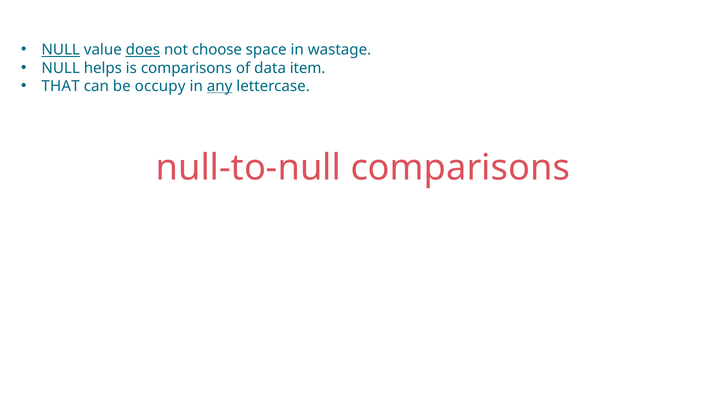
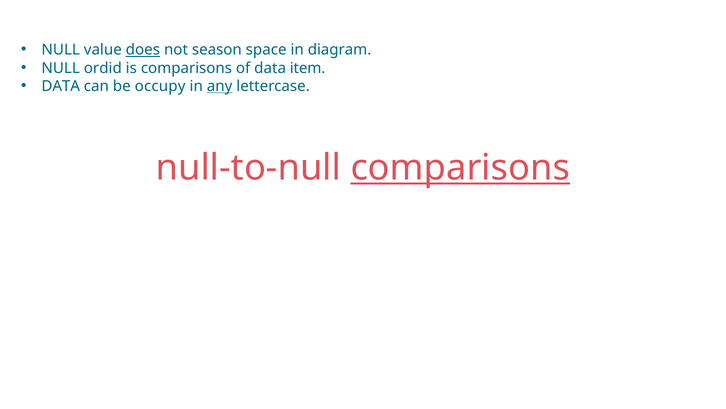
NULL underline: present -> none (61, 50)
choose: choose -> season (217, 50)
wastage: wastage -> diagram (340, 50)
helps: helps -> ordid (103, 68)
THAT: THAT -> DATA (61, 86)
comparisons underline: none -> present (460, 168)
